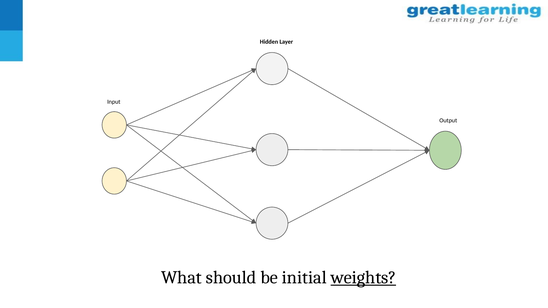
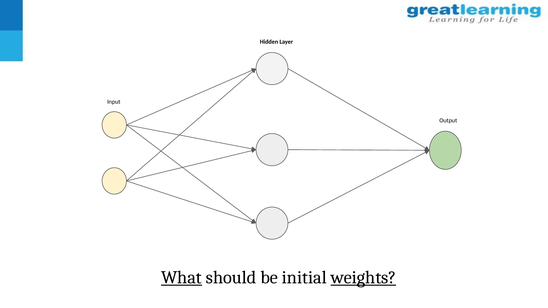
What underline: none -> present (181, 278)
